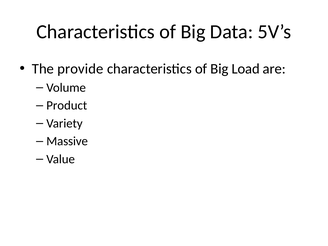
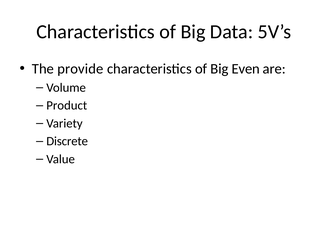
Load: Load -> Even (246, 69)
Massive: Massive -> Discrete (67, 141)
